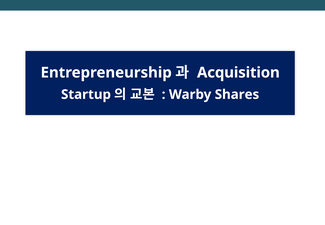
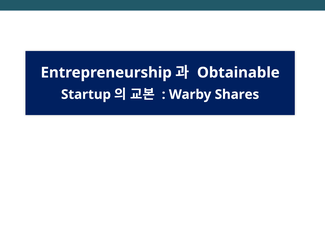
Acquisition: Acquisition -> Obtainable (238, 73)
